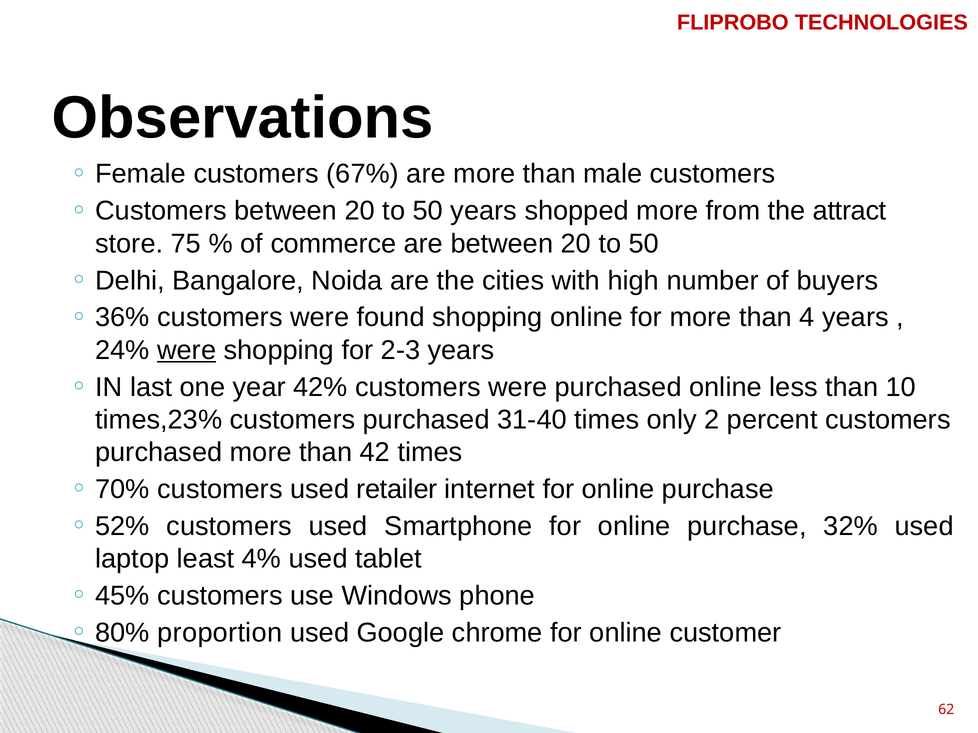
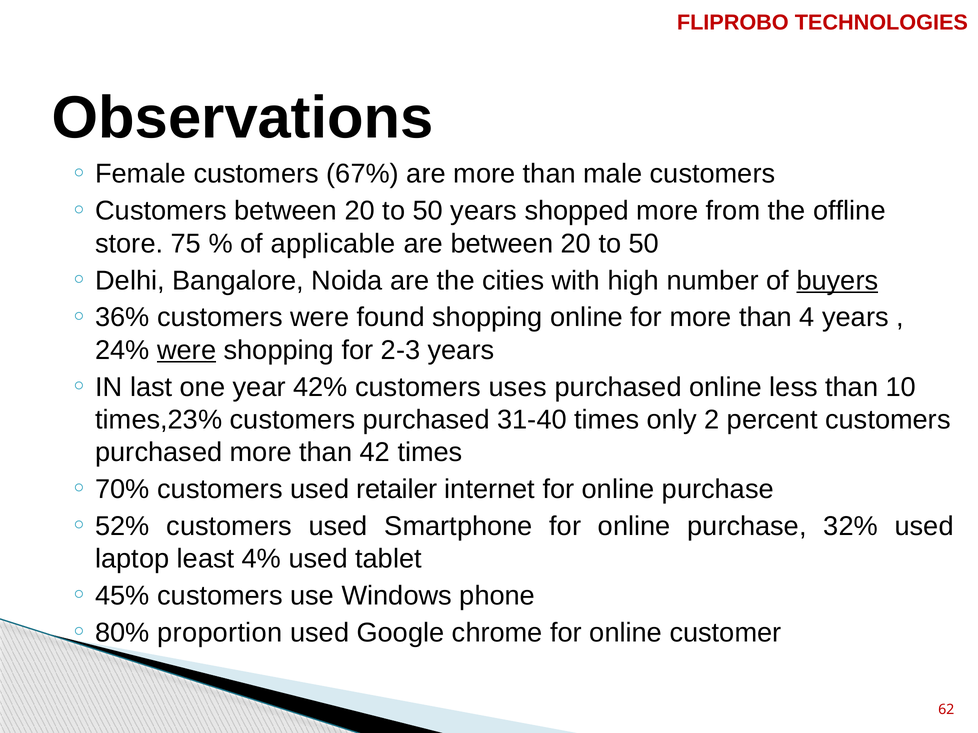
attract: attract -> offline (849, 211)
commerce: commerce -> applicable (333, 244)
buyers underline: none -> present (837, 281)
42% customers were: were -> uses (518, 387)
